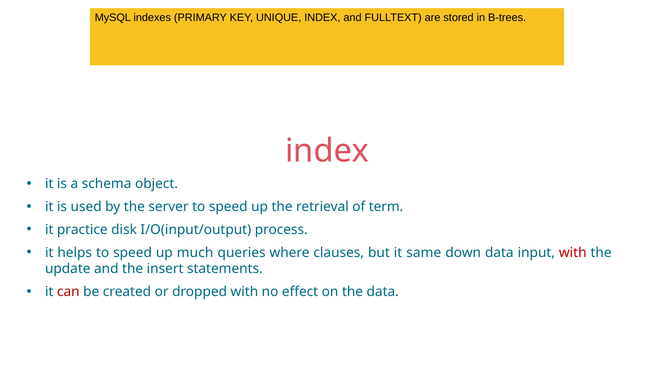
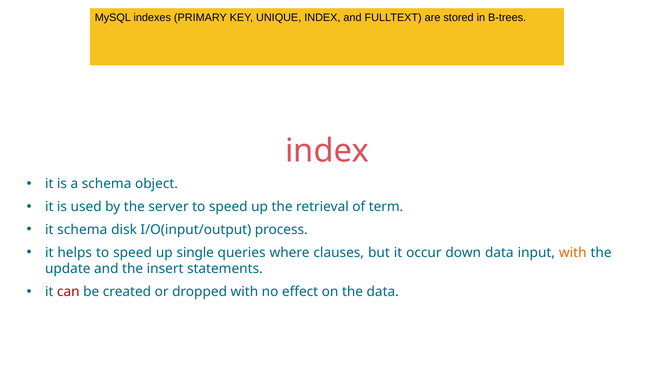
it practice: practice -> schema (82, 230)
much: much -> single (195, 253)
same: same -> occur (424, 253)
with colour: red -> orange (573, 253)
